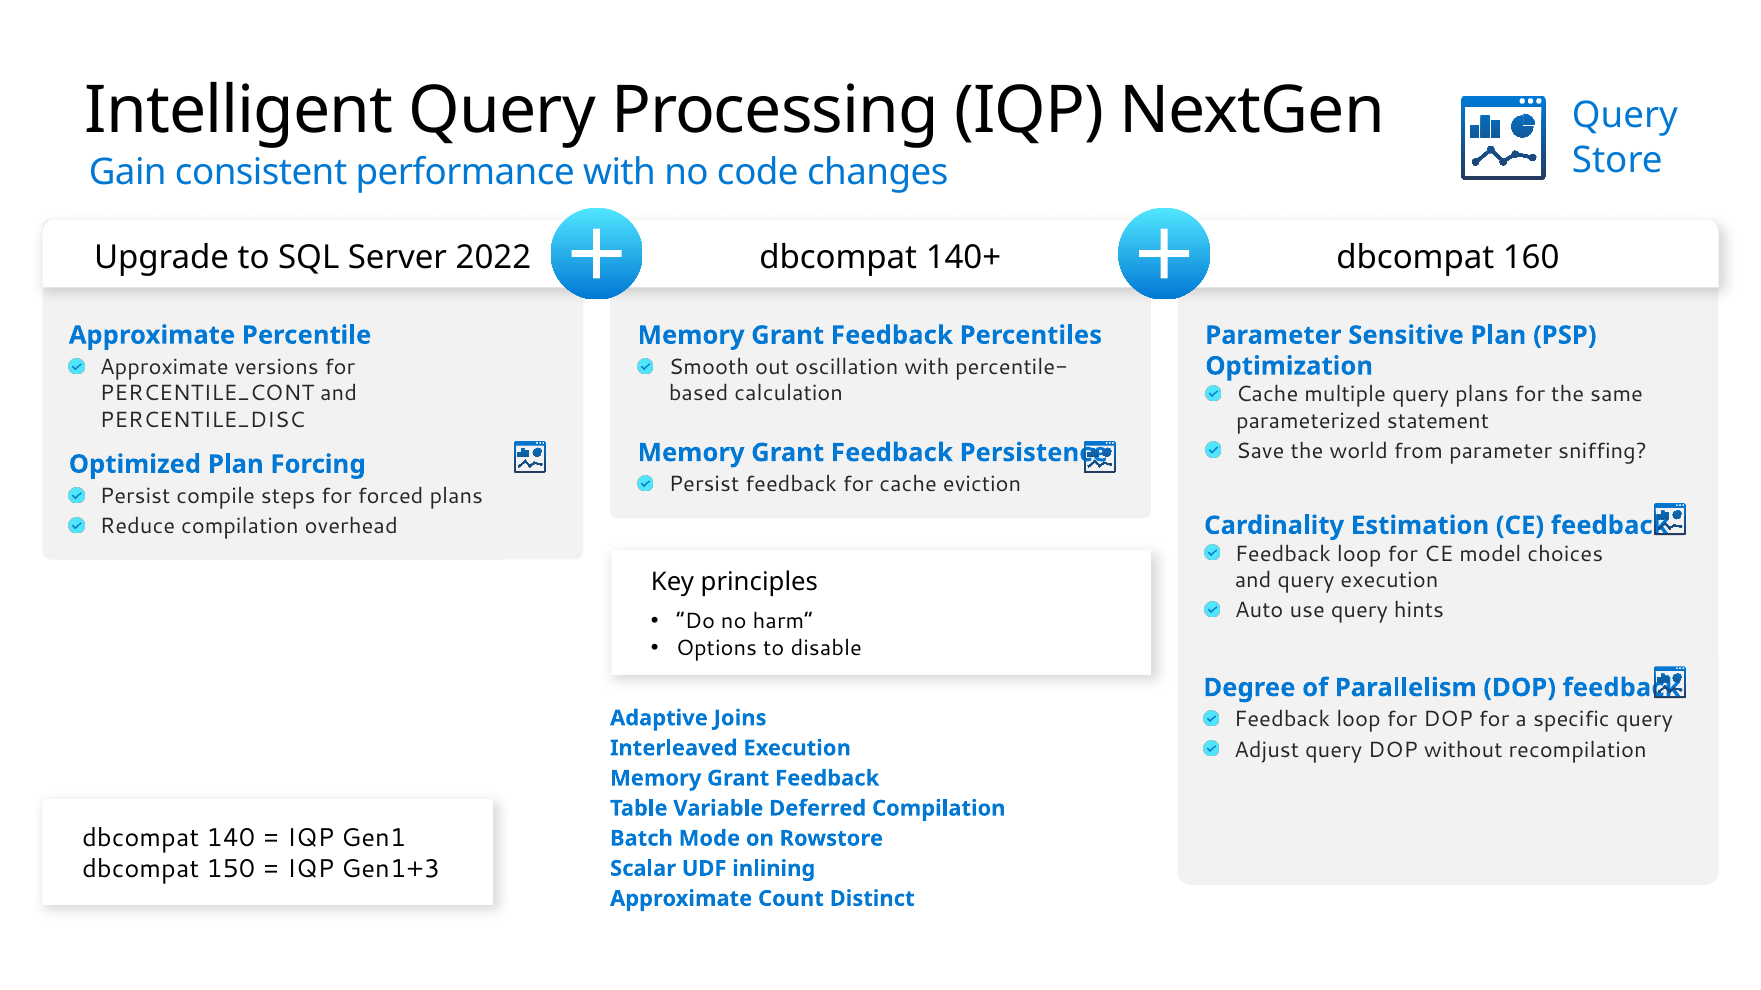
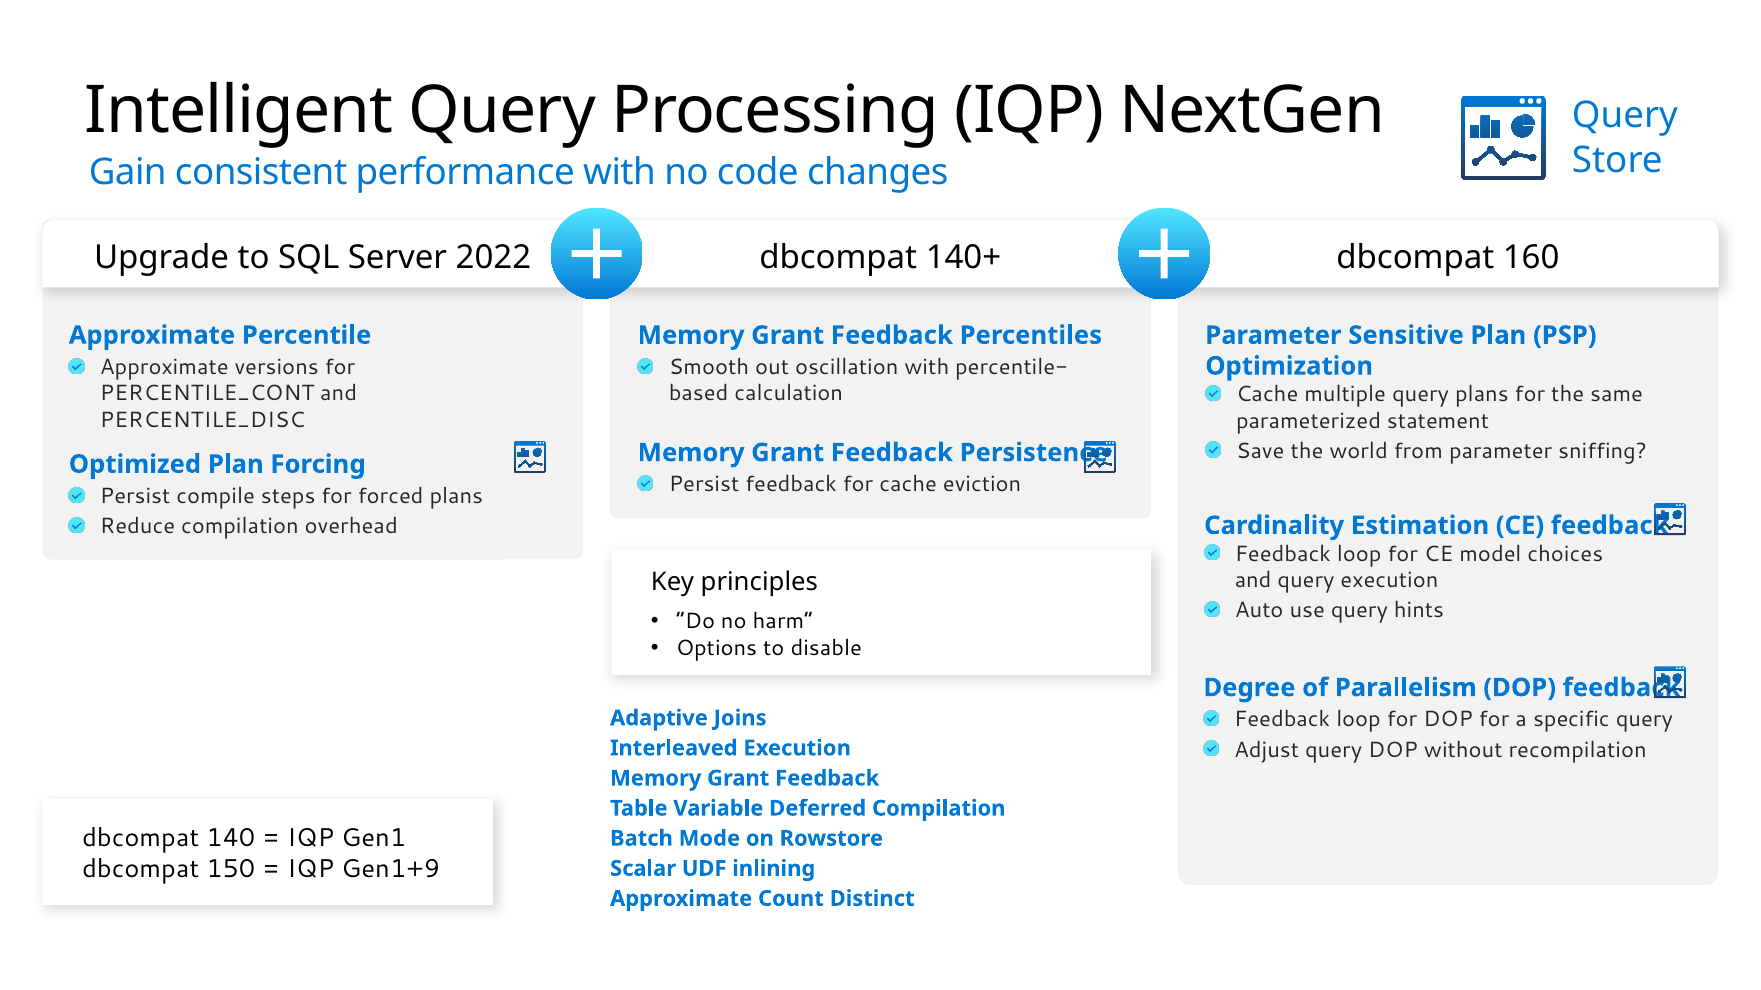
Gen1+3: Gen1+3 -> Gen1+9 (391, 870)
